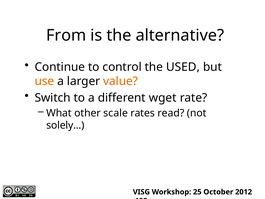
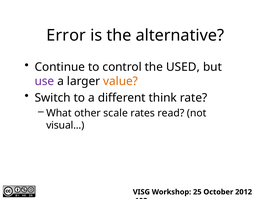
From: From -> Error (66, 35)
use colour: orange -> purple (44, 81)
wget: wget -> think (163, 98)
solely: solely -> visual (65, 125)
